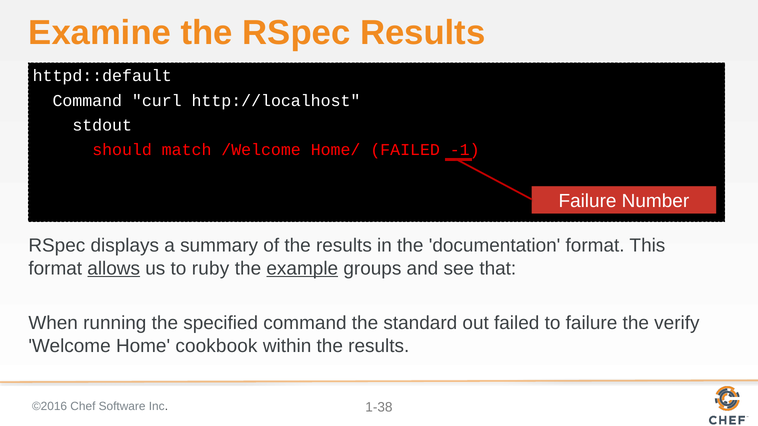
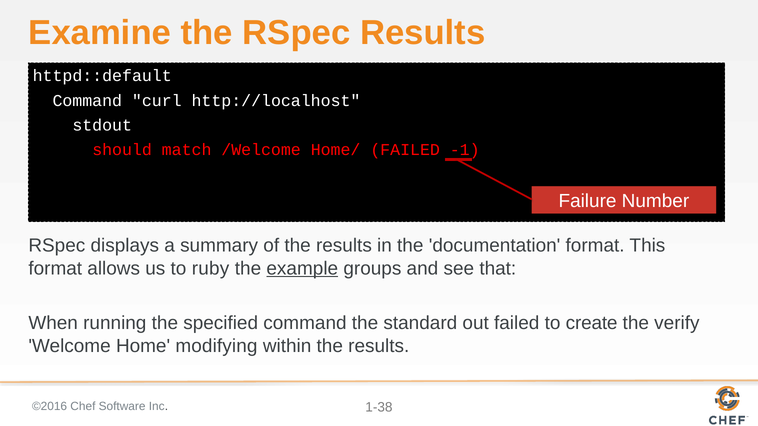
allows underline: present -> none (114, 269)
to failure: failure -> create (592, 324)
cookbook: cookbook -> modifying (216, 346)
